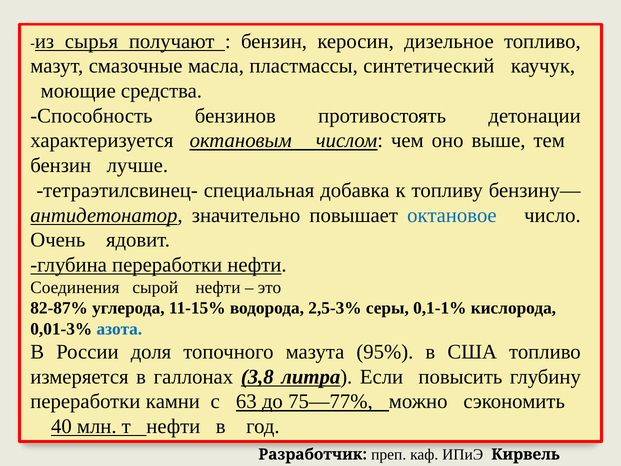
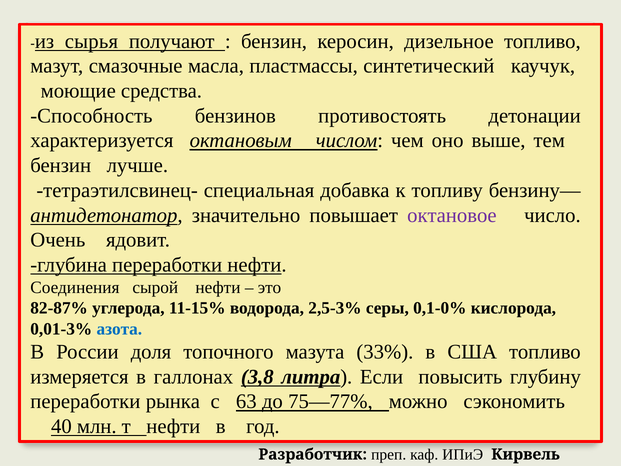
октановое colour: blue -> purple (452, 215)
0,1-1%: 0,1-1% -> 0,1-0% (440, 308)
95%: 95% -> 33% (385, 352)
камни: камни -> рынка (173, 401)
